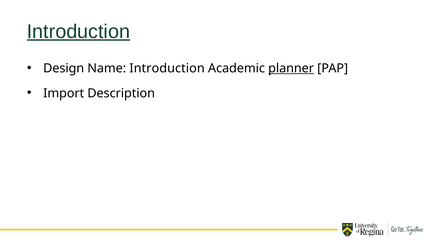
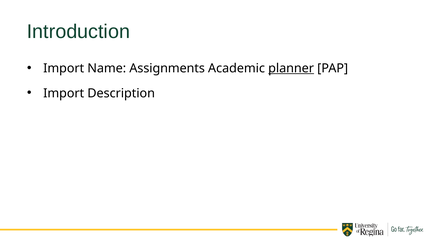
Introduction underline: present -> none (78, 31)
Design: Design -> Import (64, 68)
Name Introduction: Introduction -> Assignments (167, 68)
